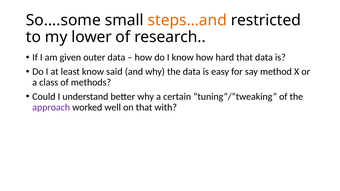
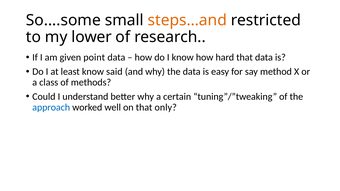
outer: outer -> point (94, 57)
approach colour: purple -> blue (51, 107)
with: with -> only (166, 107)
